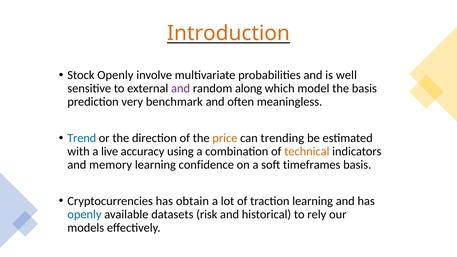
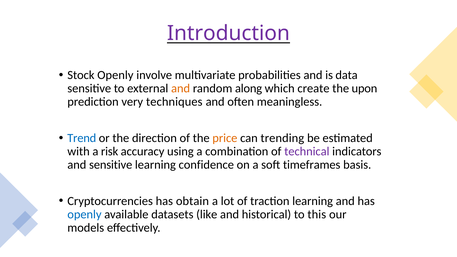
Introduction colour: orange -> purple (228, 33)
well: well -> data (347, 75)
and colour: purple -> orange (181, 89)
model: model -> create (313, 89)
the basis: basis -> upon (364, 89)
benchmark: benchmark -> techniques (174, 102)
live: live -> risk (110, 151)
technical colour: orange -> purple (307, 151)
and memory: memory -> sensitive (111, 165)
risk: risk -> like (207, 214)
rely: rely -> this (317, 214)
